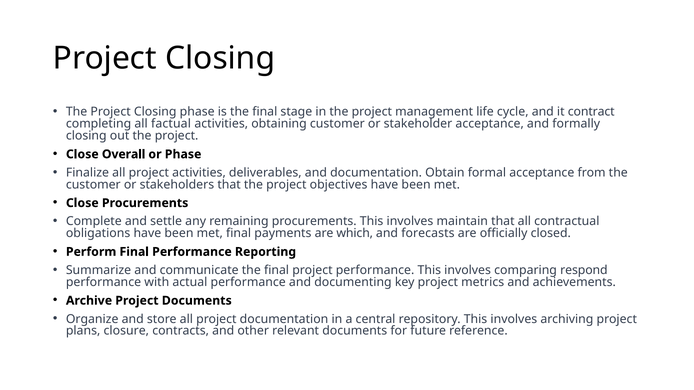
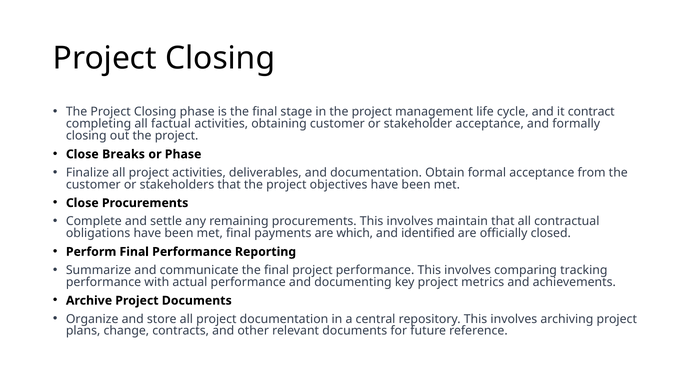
Overall: Overall -> Breaks (124, 154)
forecasts: forecasts -> identified (428, 234)
respond: respond -> tracking (584, 270)
closure: closure -> change (126, 331)
